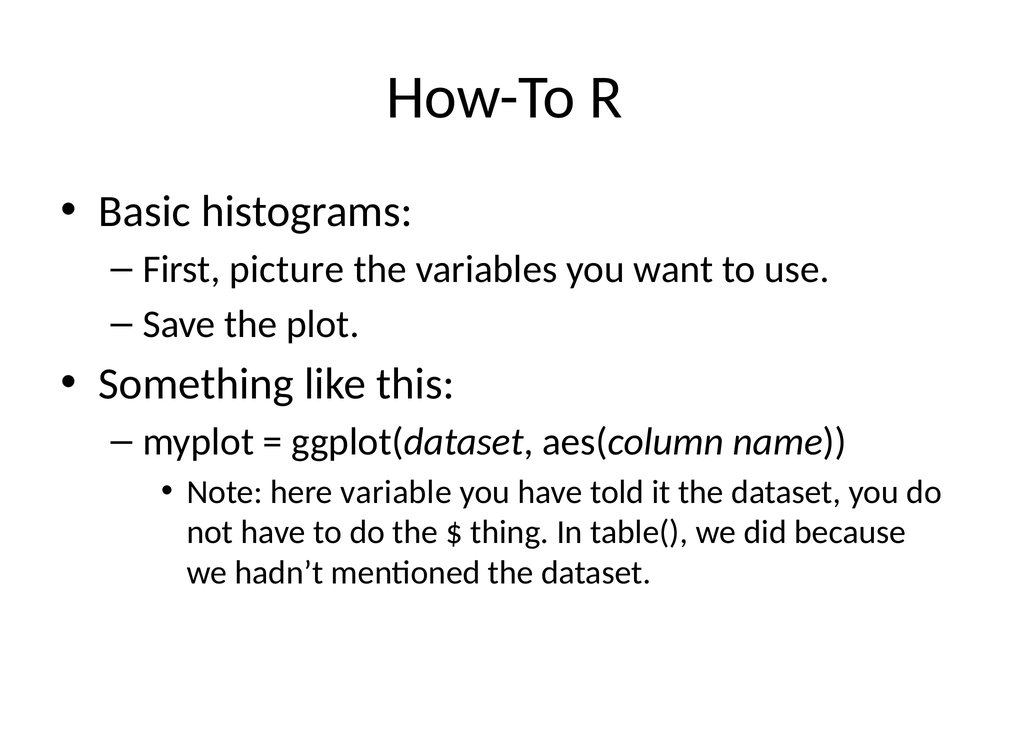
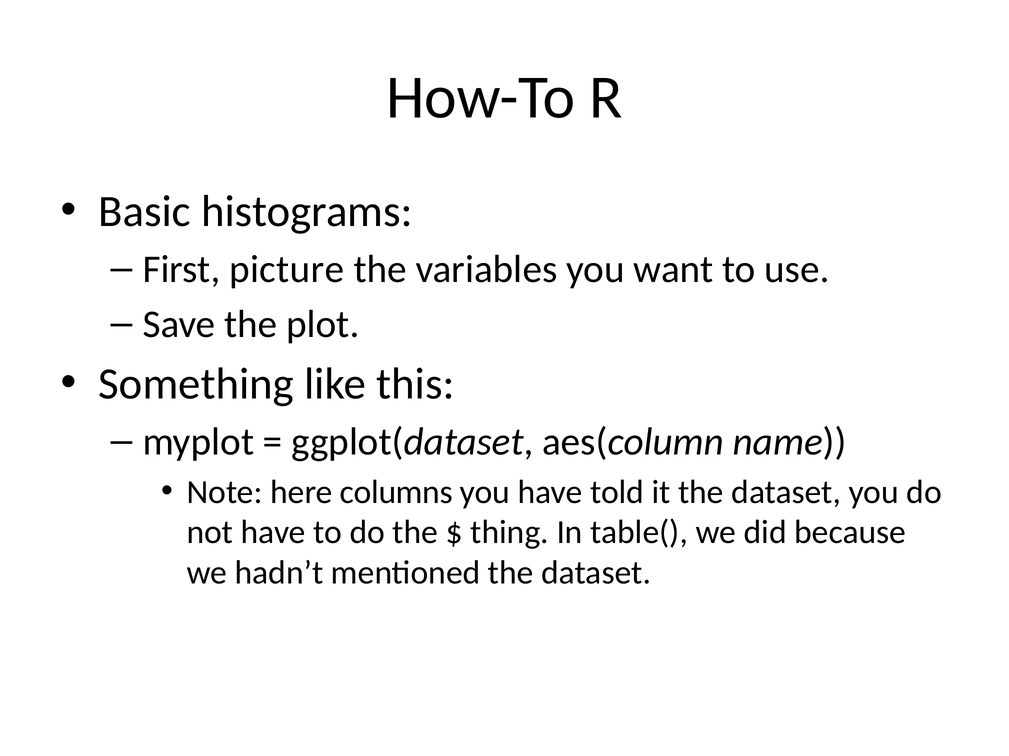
variable: variable -> columns (396, 492)
